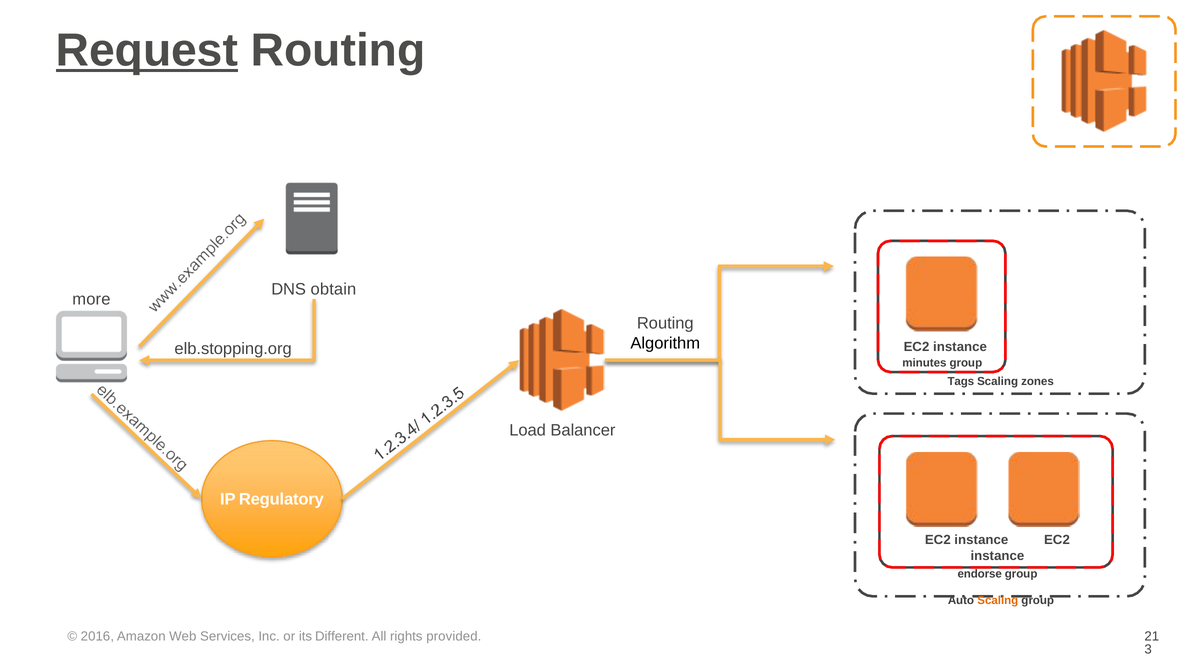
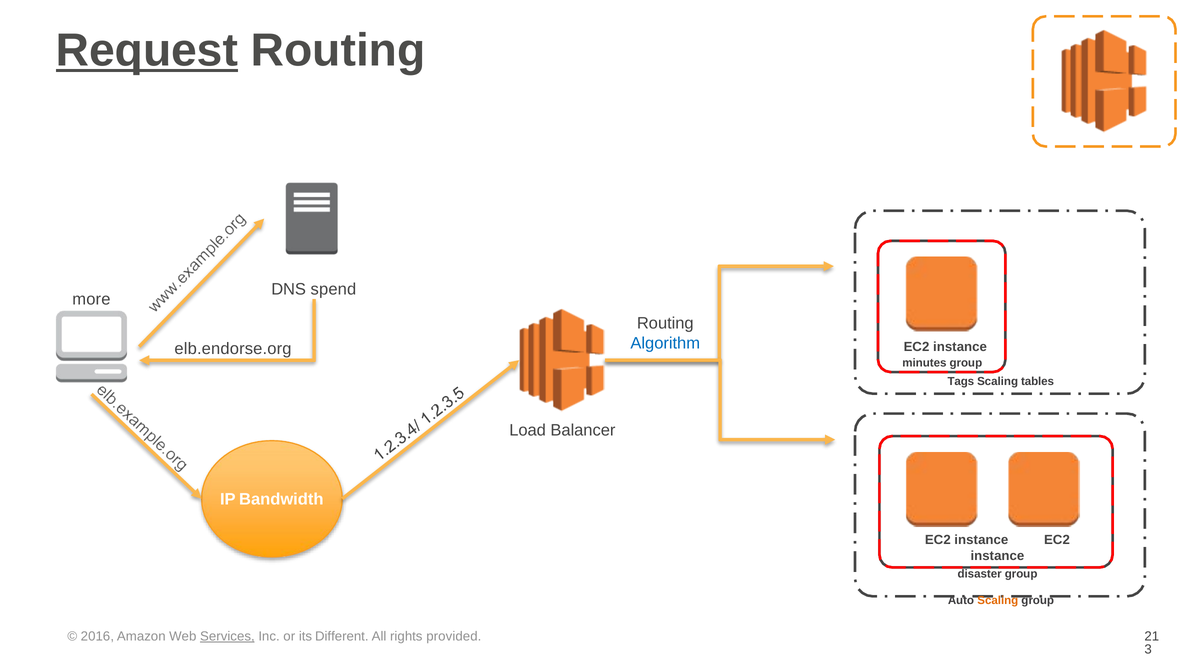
obtain: obtain -> spend (333, 289)
Algorithm colour: black -> blue (665, 343)
elb.stopping.org: elb.stopping.org -> elb.endorse.org (233, 349)
zones: zones -> tables (1038, 381)
Regulatory: Regulatory -> Bandwidth (281, 499)
endorse: endorse -> disaster (980, 574)
Services underline: none -> present (227, 636)
